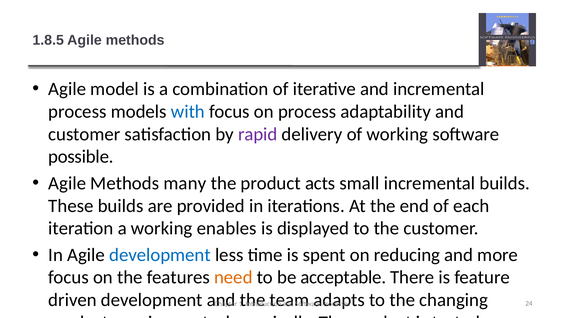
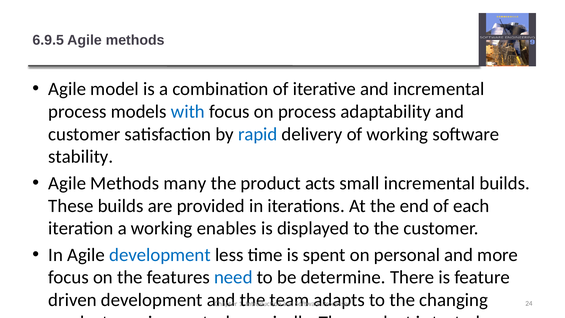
1.8.5: 1.8.5 -> 6.9.5 (48, 40)
rapid colour: purple -> blue (258, 134)
possible: possible -> stability (81, 157)
reducing: reducing -> personal (407, 255)
need colour: orange -> blue (233, 277)
acceptable: acceptable -> determine (343, 277)
